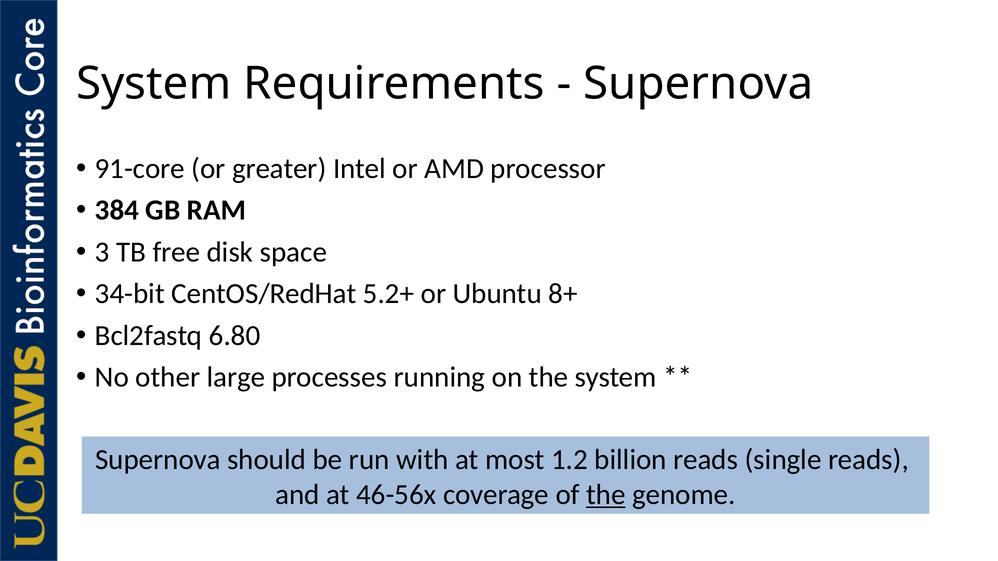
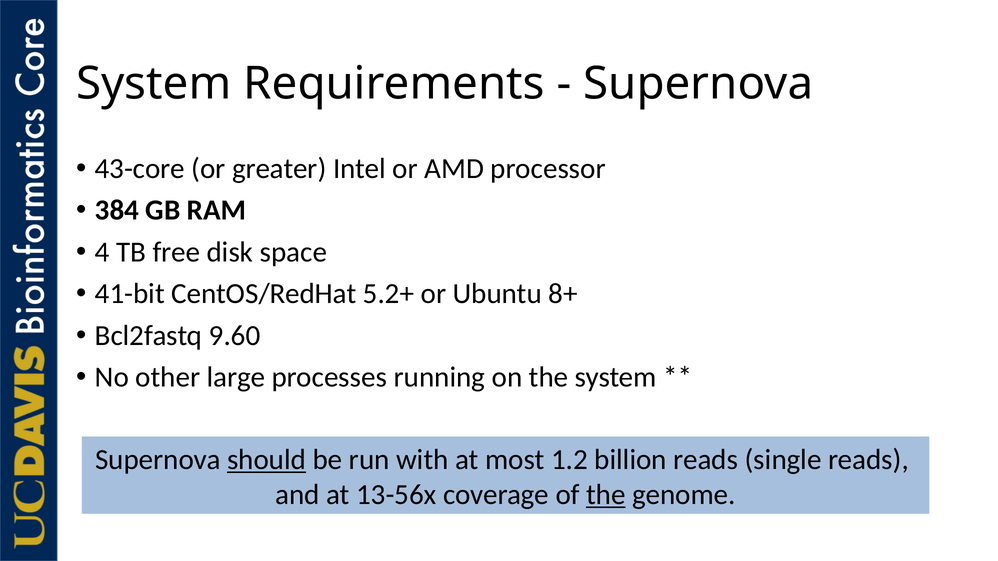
91-core: 91-core -> 43-core (140, 169)
3: 3 -> 4 (102, 252)
34-bit: 34-bit -> 41-bit (130, 294)
6.80: 6.80 -> 9.60 (235, 336)
should underline: none -> present (267, 460)
46-56x: 46-56x -> 13-56x (396, 495)
